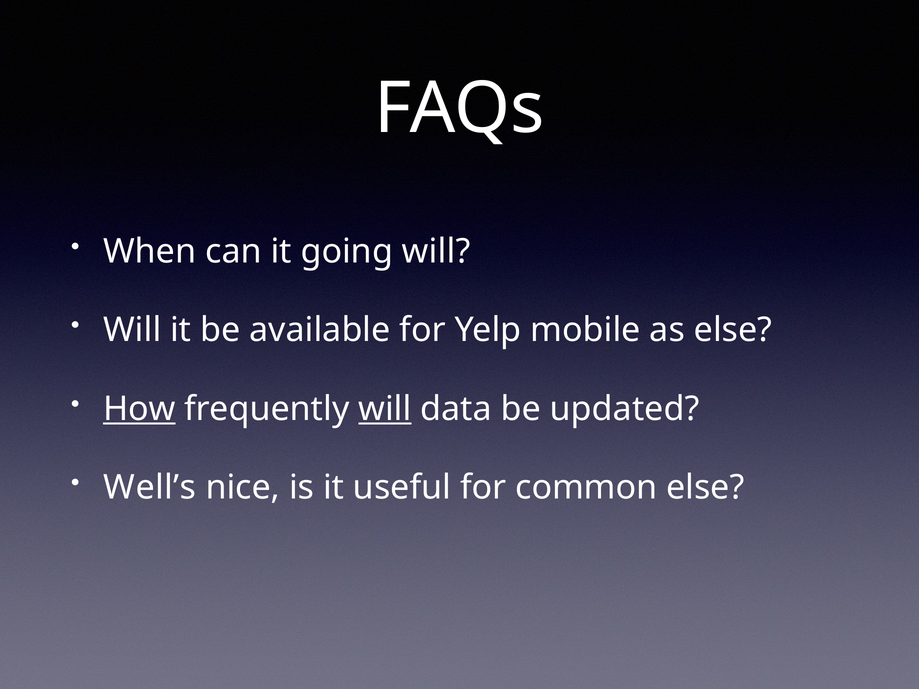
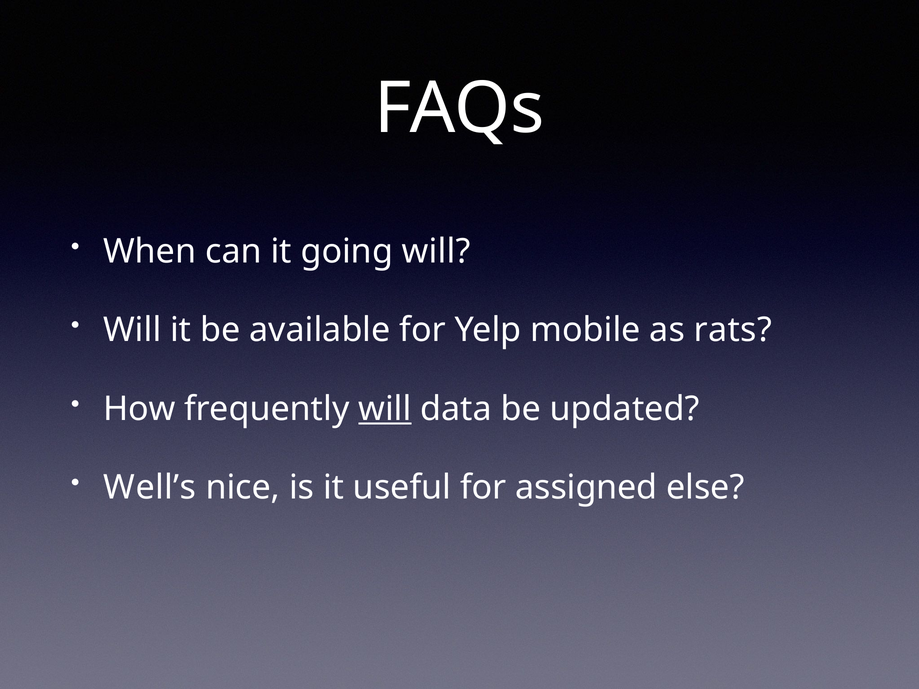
as else: else -> rats (733, 330)
How underline: present -> none (139, 409)
common: common -> assigned (586, 488)
